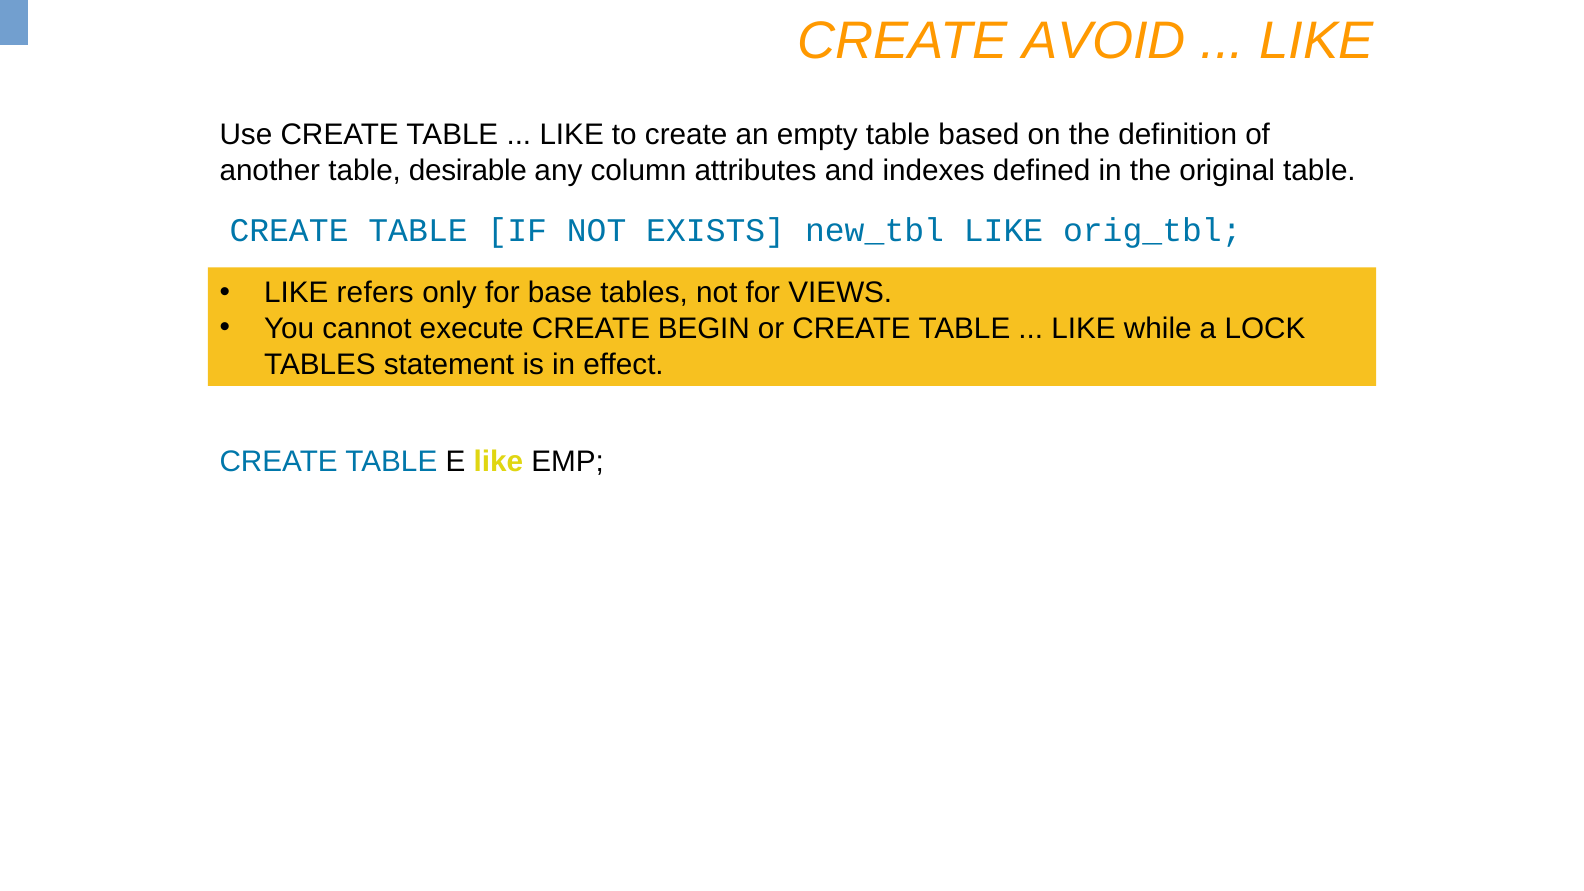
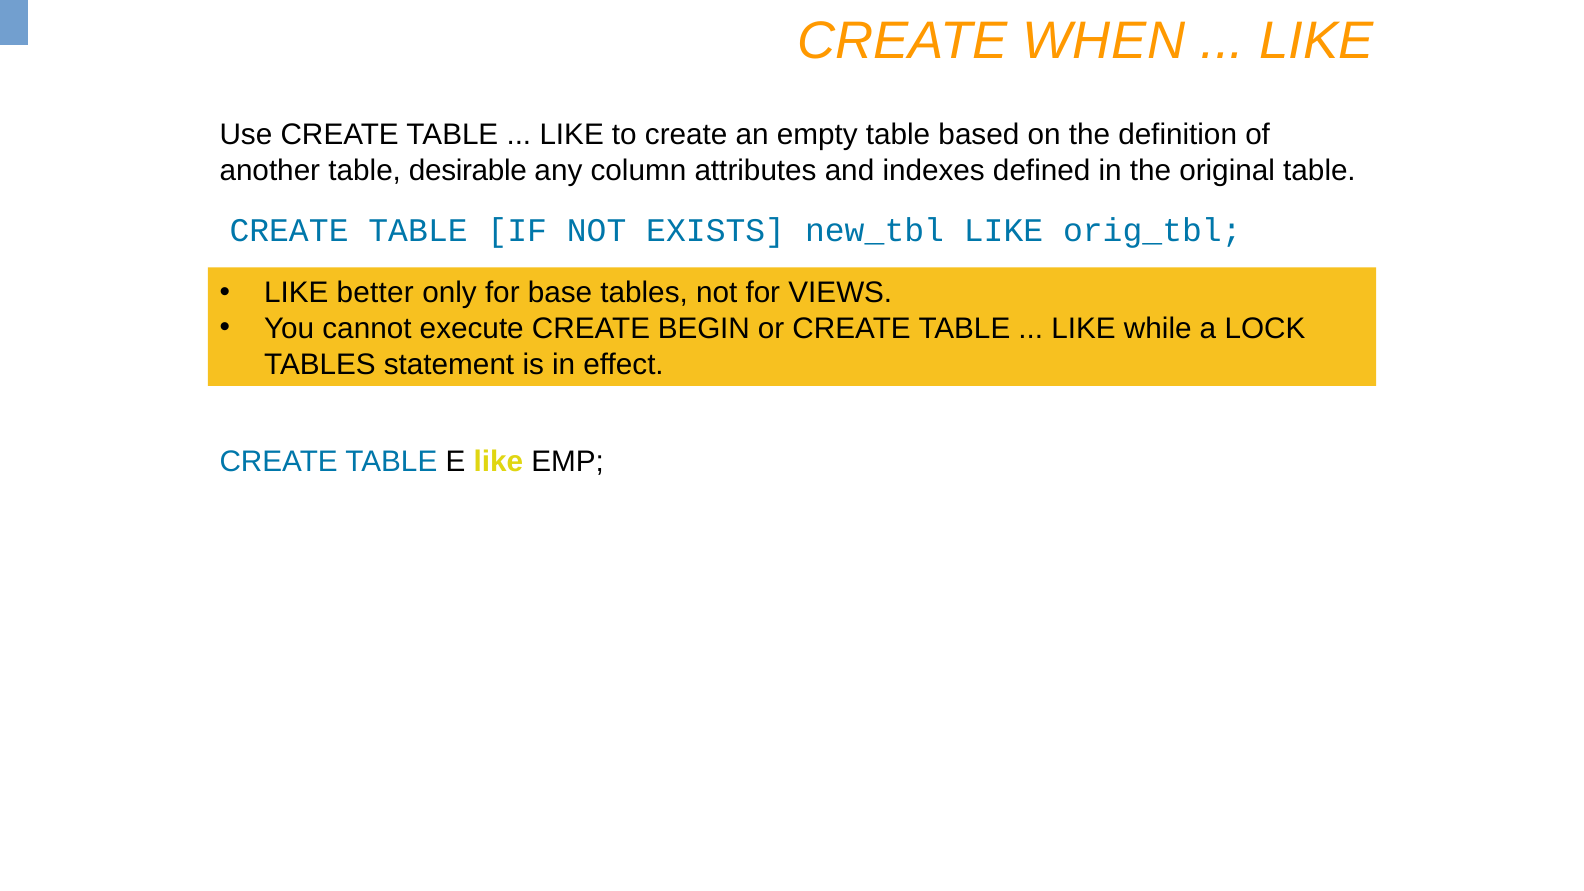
AVOID: AVOID -> WHEN (1104, 41)
refers: refers -> better (375, 293)
